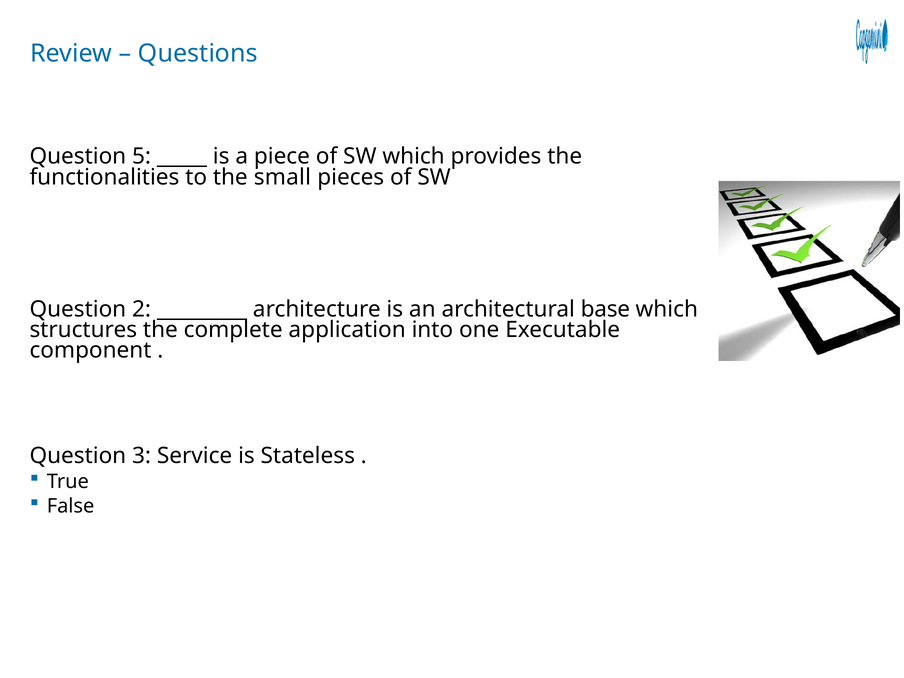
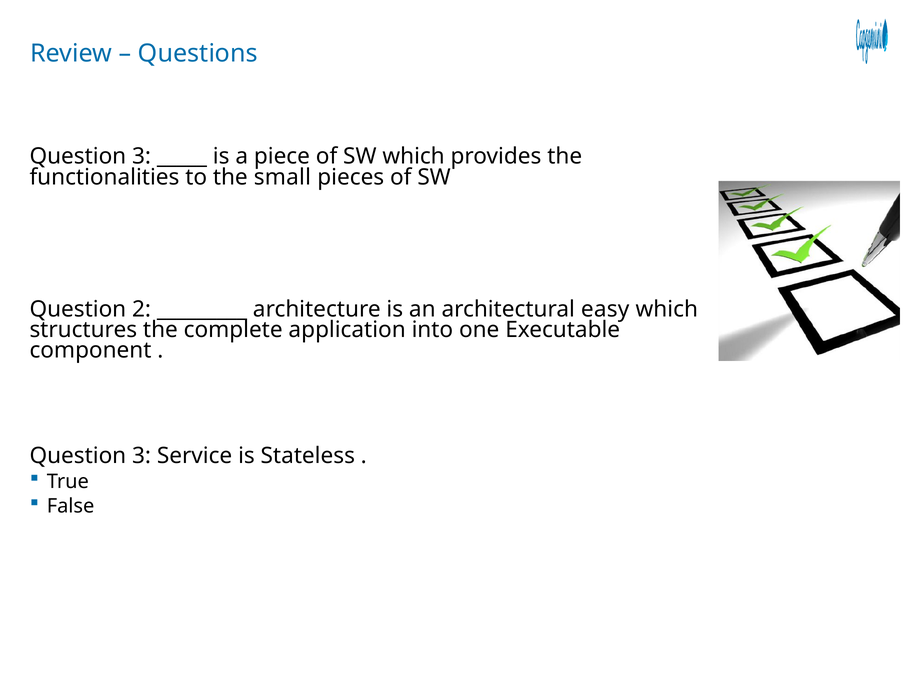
5: 5 -> 3 (142, 157)
base: base -> easy (605, 309)
